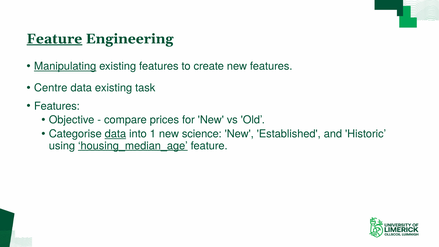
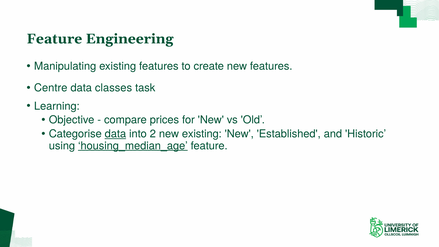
Feature underline: present -> none (54, 39)
Manipulating underline: present -> none (65, 66)
data existing: existing -> classes (114, 88)
Features: Features -> Learning (57, 106)
1: 1 -> 2 (153, 134)
new science: science -> existing (202, 134)
